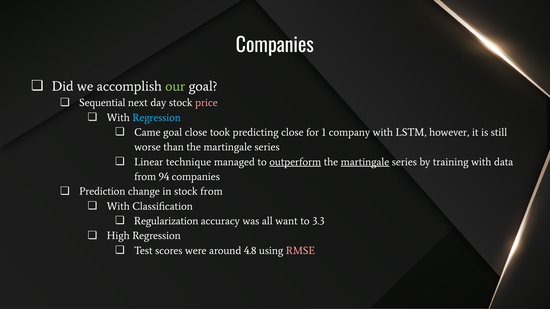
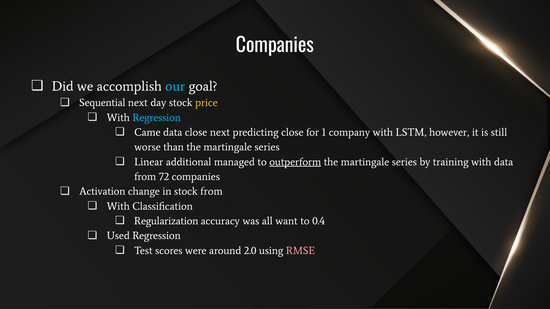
our colour: light green -> light blue (175, 86)
price colour: pink -> yellow (206, 103)
Came goal: goal -> data (173, 132)
close took: took -> next (220, 132)
technique: technique -> additional (189, 162)
martingale underline: present -> none (365, 162)
94: 94 -> 72 (164, 177)
Prediction: Prediction -> Activation (102, 192)
3.3: 3.3 -> 0.4 (319, 221)
High: High -> Used (118, 236)
4.8: 4.8 -> 2.0 (250, 251)
